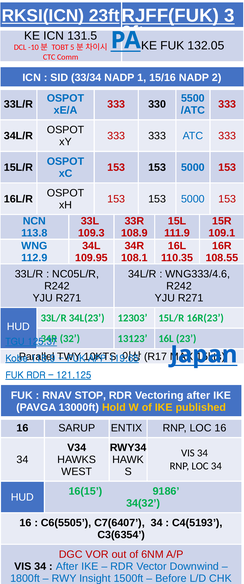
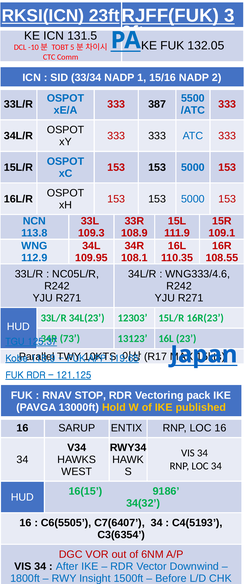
330: 330 -> 387 (157, 104)
32: 32 -> 73 (70, 339)
Vectoring after: after -> pack (199, 395)
